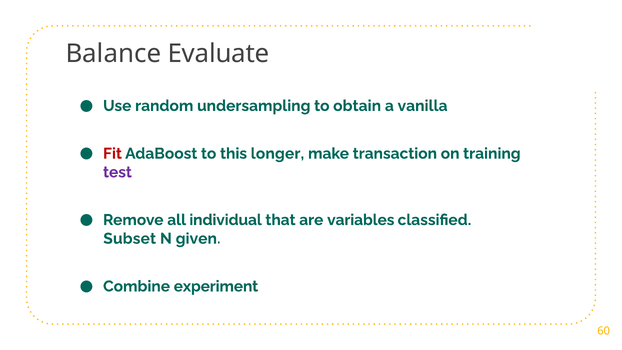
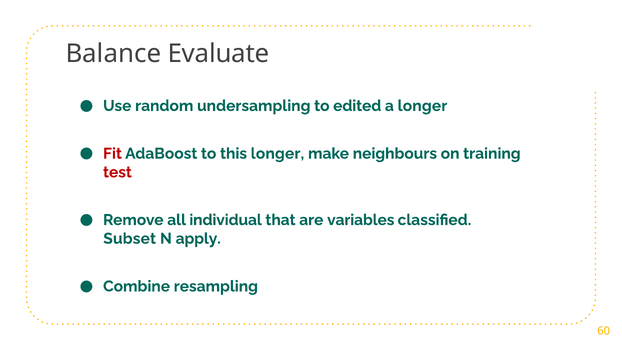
obtain: obtain -> edited (357, 106)
a vanilla: vanilla -> longer (422, 106)
transaction: transaction -> neighbours (395, 154)
test colour: purple -> red (117, 172)
given: given -> apply (198, 239)
experiment: experiment -> resampling (216, 286)
